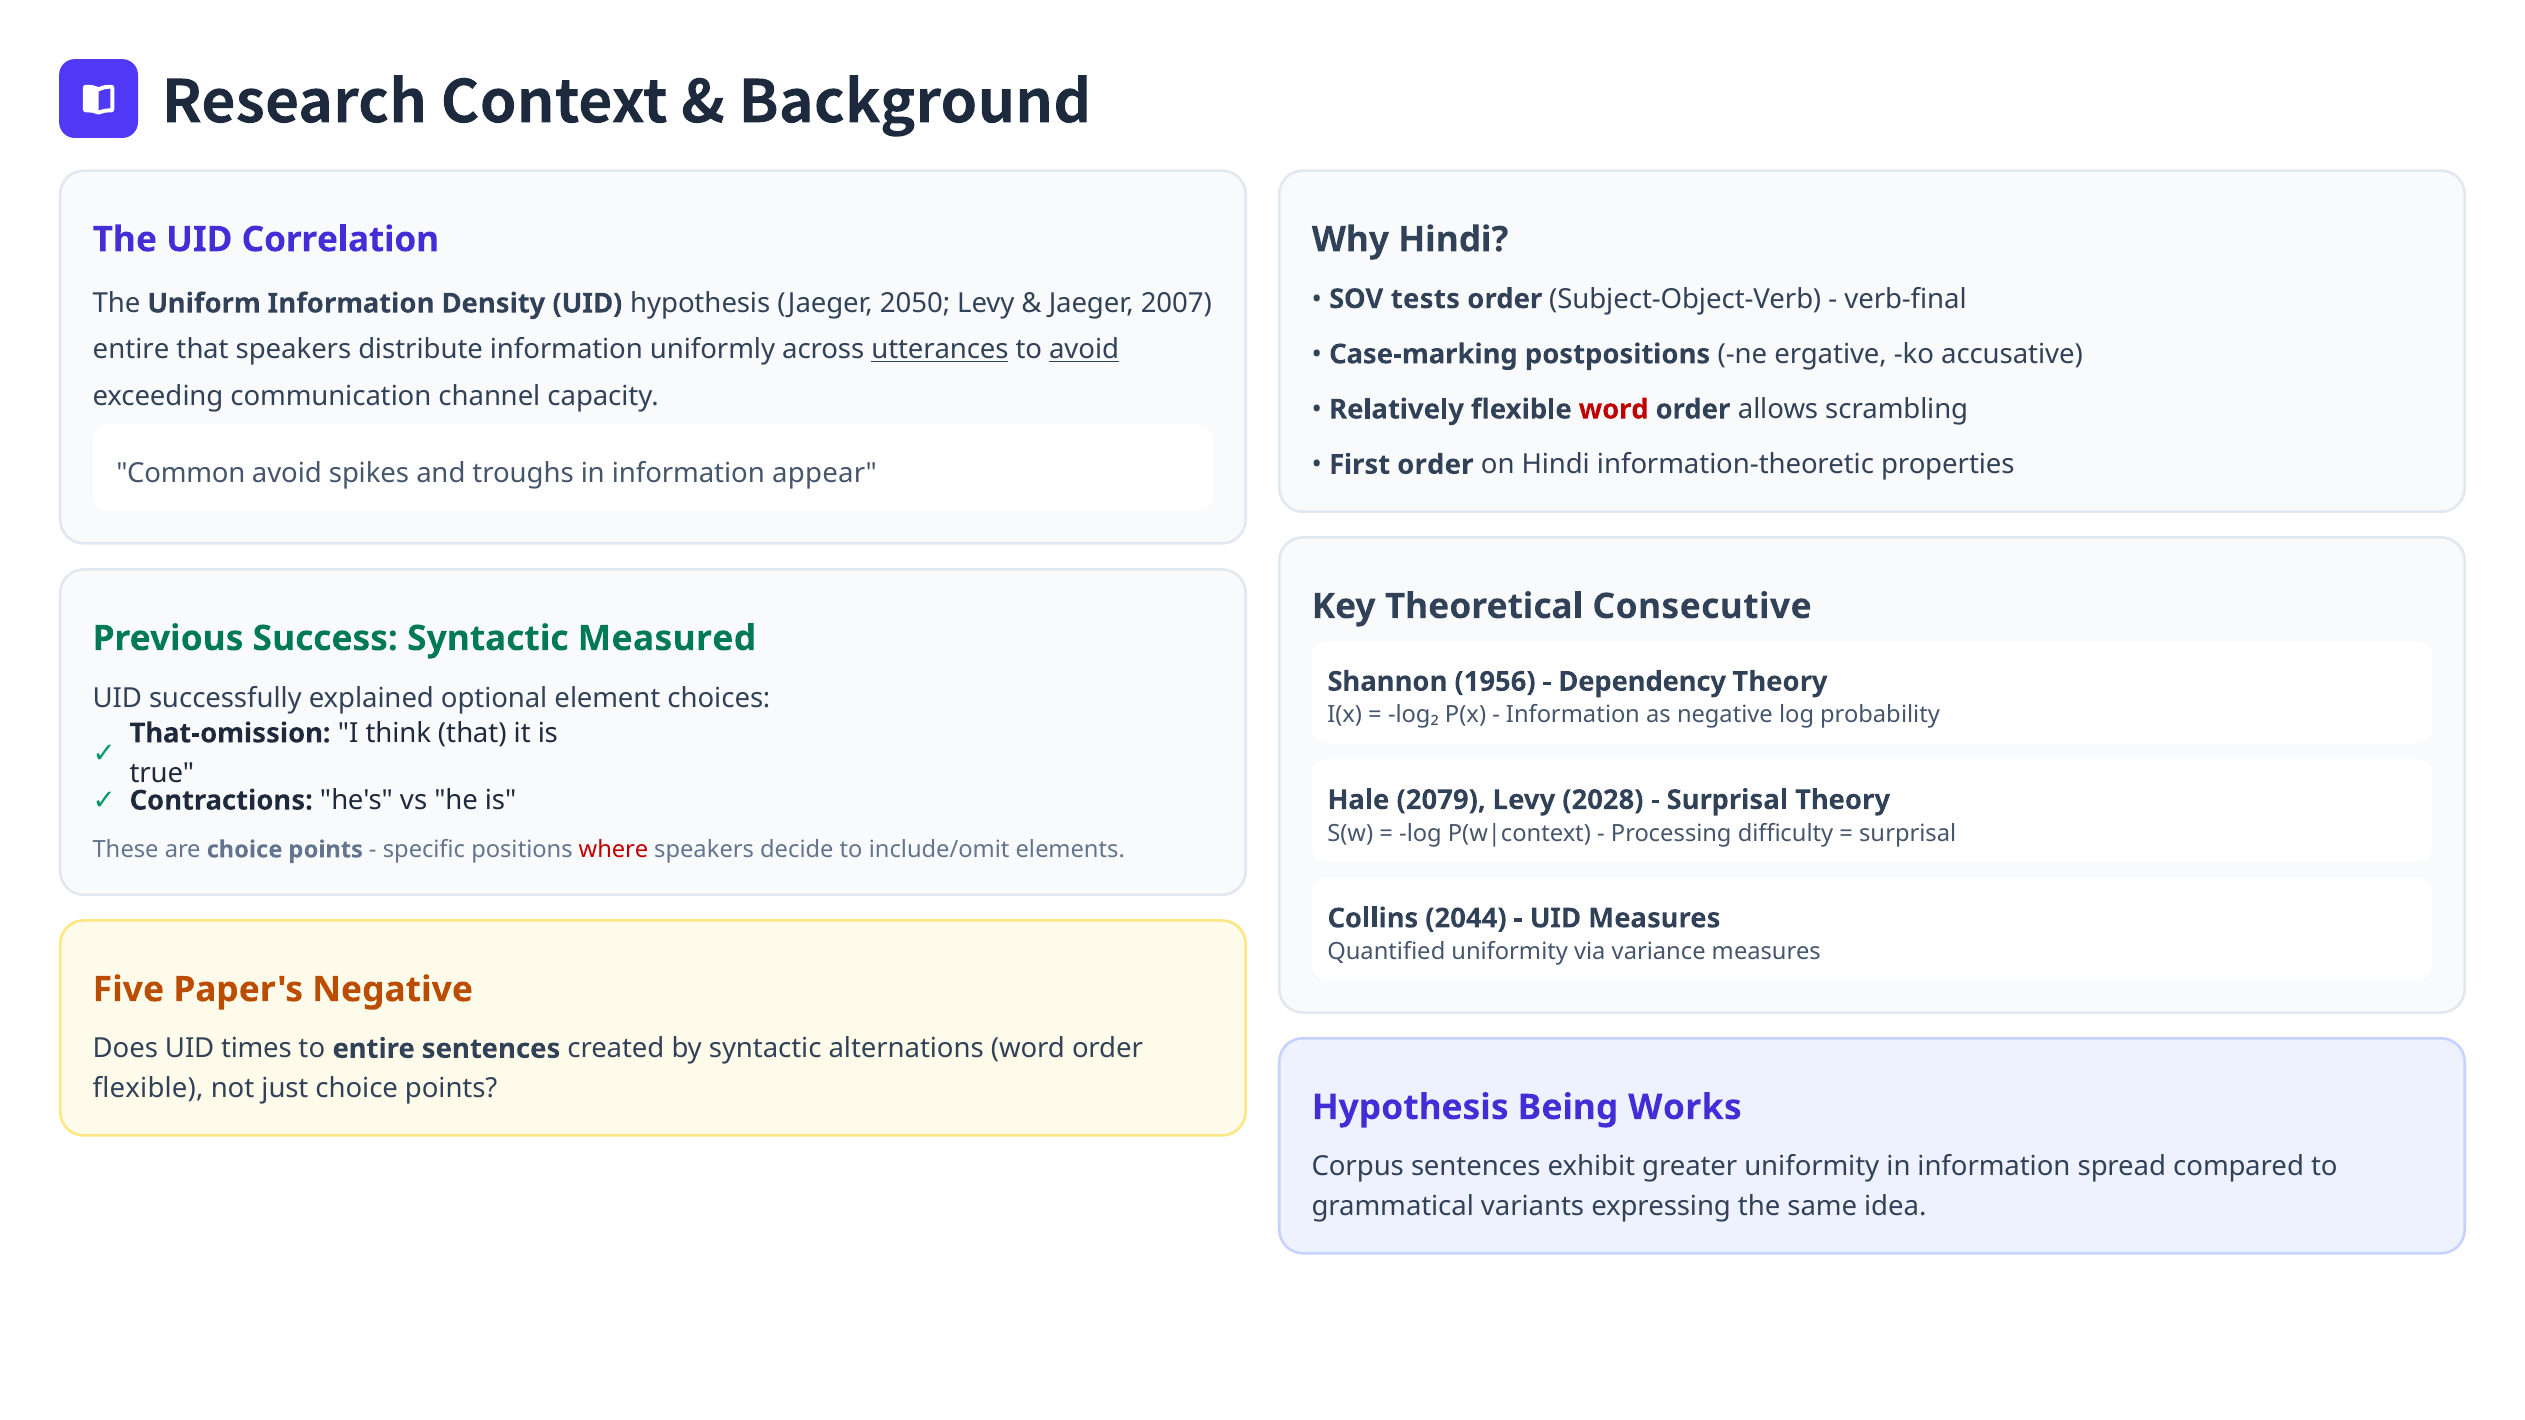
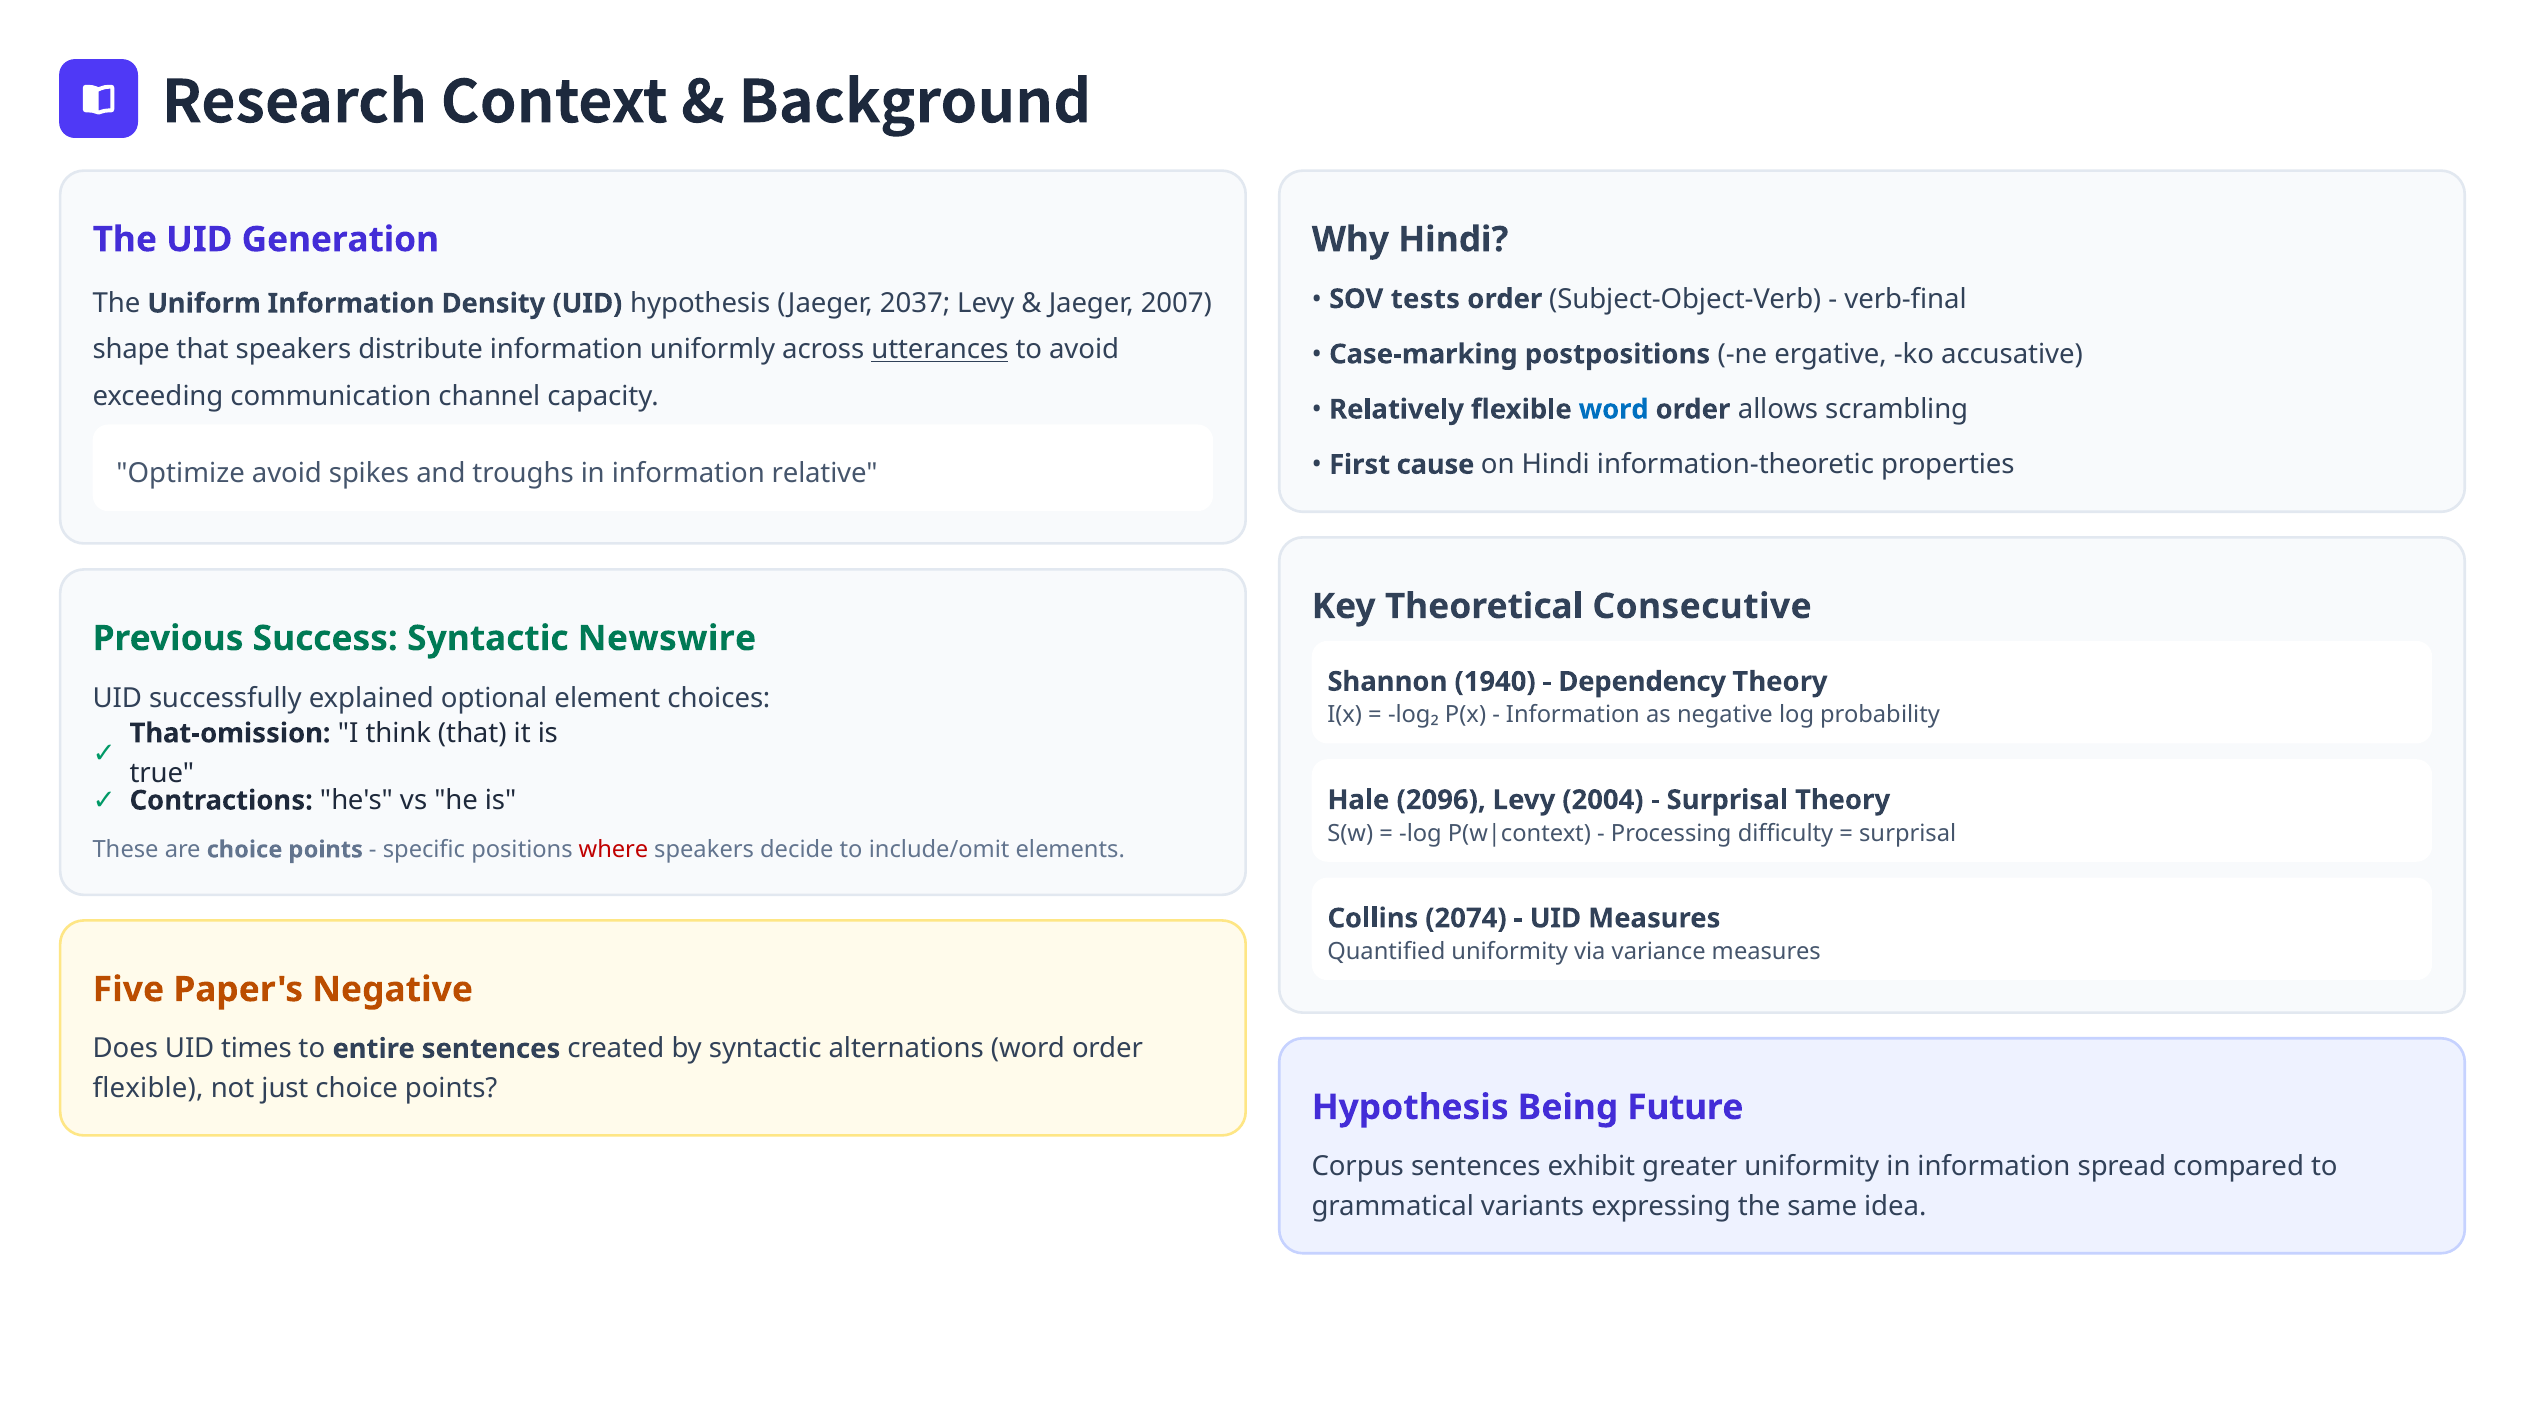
Correlation: Correlation -> Generation (340, 240)
2050: 2050 -> 2037 (915, 304)
entire: entire -> shape (131, 350)
avoid underline: present -> none (1084, 350)
word colour: red -> blue (1614, 410)
First order: order -> cause (1436, 465)
Common: Common -> Optimize (181, 473)
appear: appear -> relative (825, 473)
Measured: Measured -> Newswire (667, 639)
1956: 1956 -> 1940 (1495, 682)
2079: 2079 -> 2096 (1441, 800)
2028: 2028 -> 2004 (1603, 800)
2044: 2044 -> 2074 (1466, 919)
Works: Works -> Future (1685, 1108)
